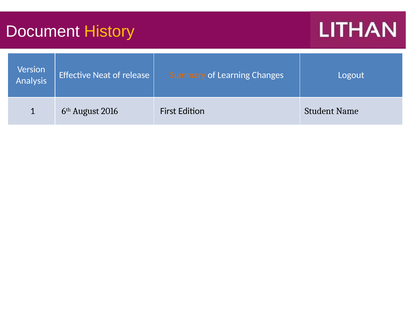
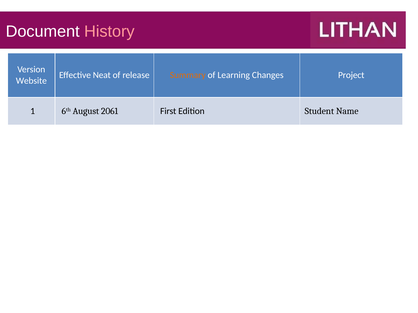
History colour: yellow -> pink (109, 31)
Logout: Logout -> Project (351, 75)
Analysis: Analysis -> Website (31, 81)
2016: 2016 -> 2061 (110, 111)
